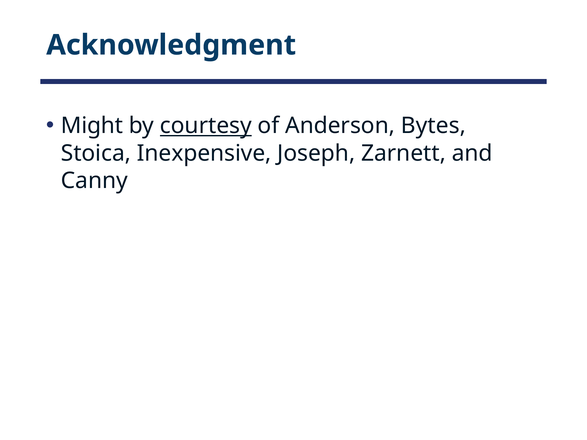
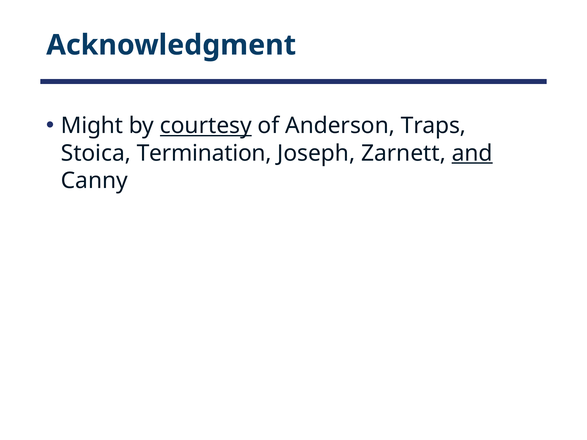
Bytes: Bytes -> Traps (433, 126)
Inexpensive: Inexpensive -> Termination (204, 153)
and underline: none -> present (472, 153)
